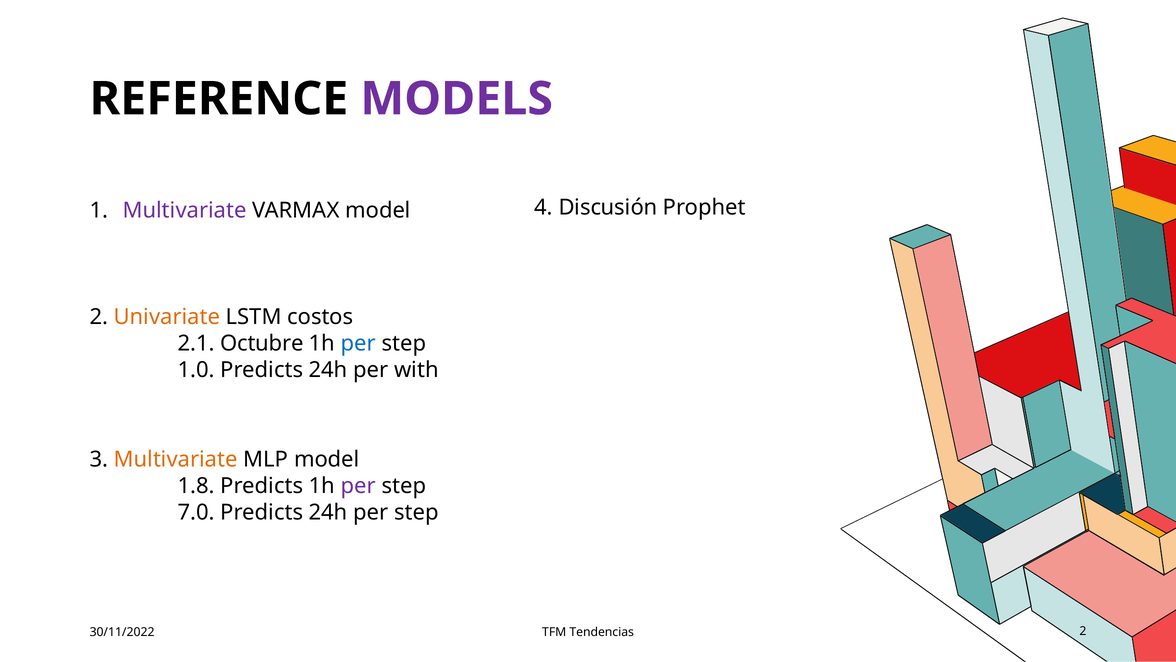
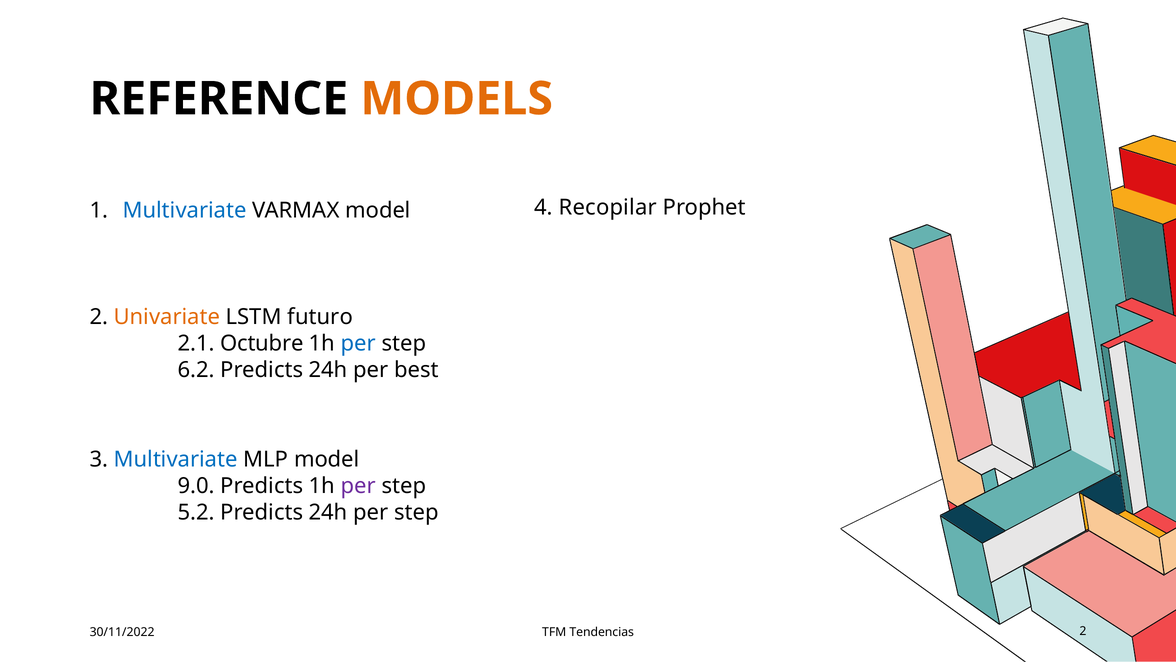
MODELS colour: purple -> orange (457, 99)
Discusión: Discusión -> Recopilar (608, 207)
Multivariate colour: purple -> blue (185, 210)
costos: costos -> futuro (320, 317)
1.0: 1.0 -> 6.2 (196, 370)
with: with -> best (416, 370)
Multivariate colour: orange -> blue (176, 459)
1.8: 1.8 -> 9.0 (196, 486)
7.0: 7.0 -> 5.2 (196, 512)
